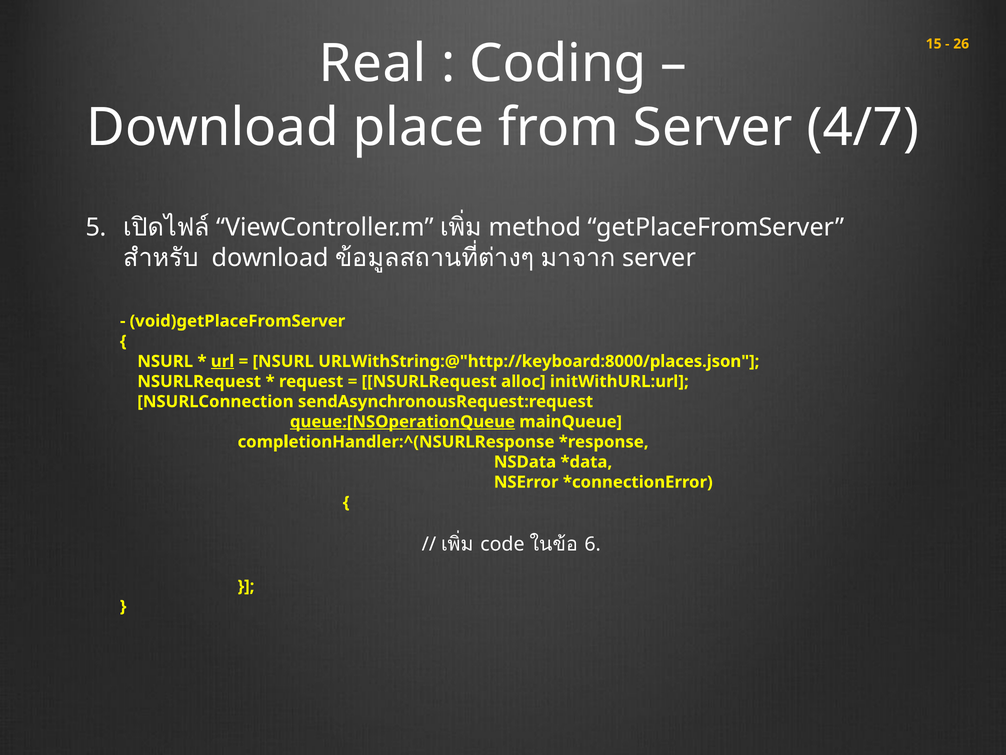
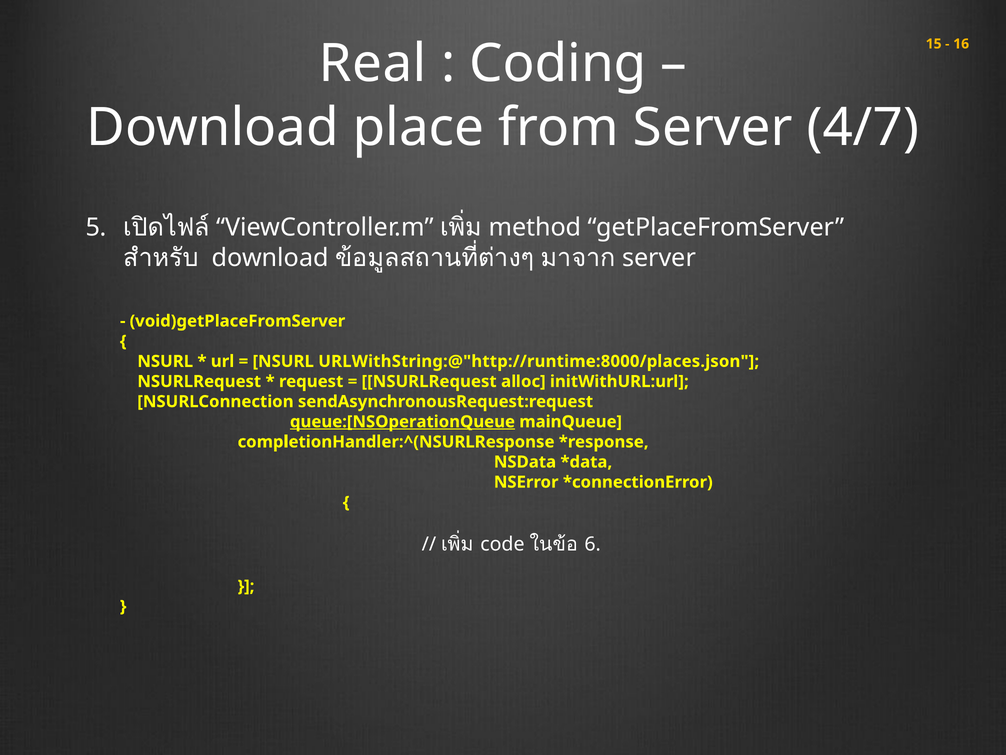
26: 26 -> 16 (961, 44)
url underline: present -> none (223, 361)
URLWithString:@"http://keyboard:8000/places.json: URLWithString:@"http://keyboard:8000/places.json -> URLWithString:@"http://runtime:8000/places.json (539, 361)
